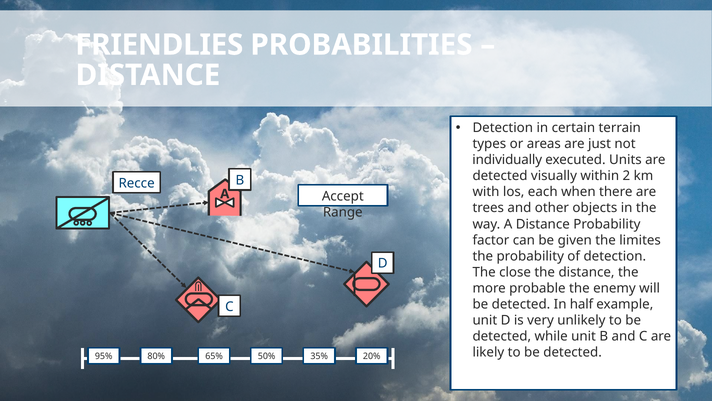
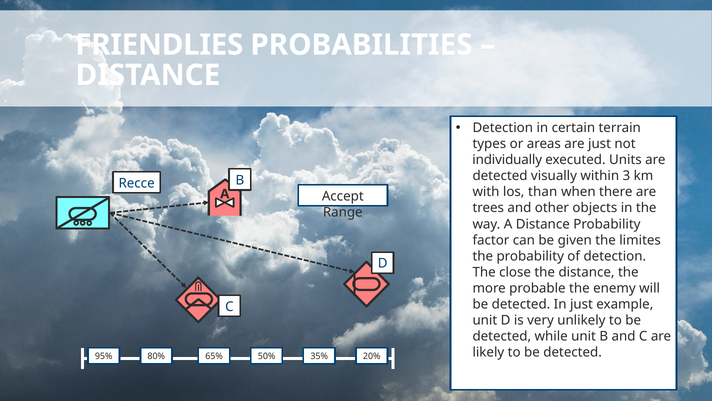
2: 2 -> 3 (626, 176)
each: each -> than (543, 192)
In half: half -> just (581, 304)
